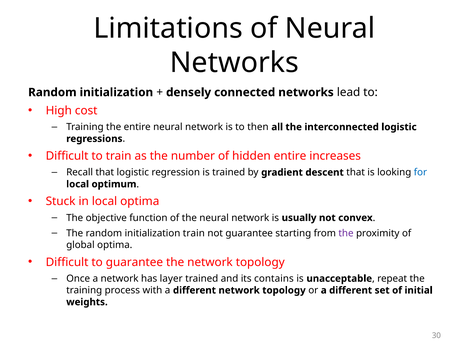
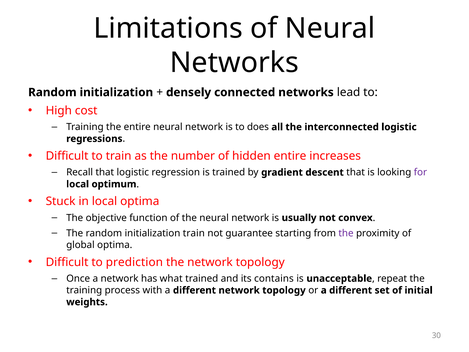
then: then -> does (258, 127)
for colour: blue -> purple (420, 172)
to guarantee: guarantee -> prediction (134, 262)
layer: layer -> what (171, 278)
